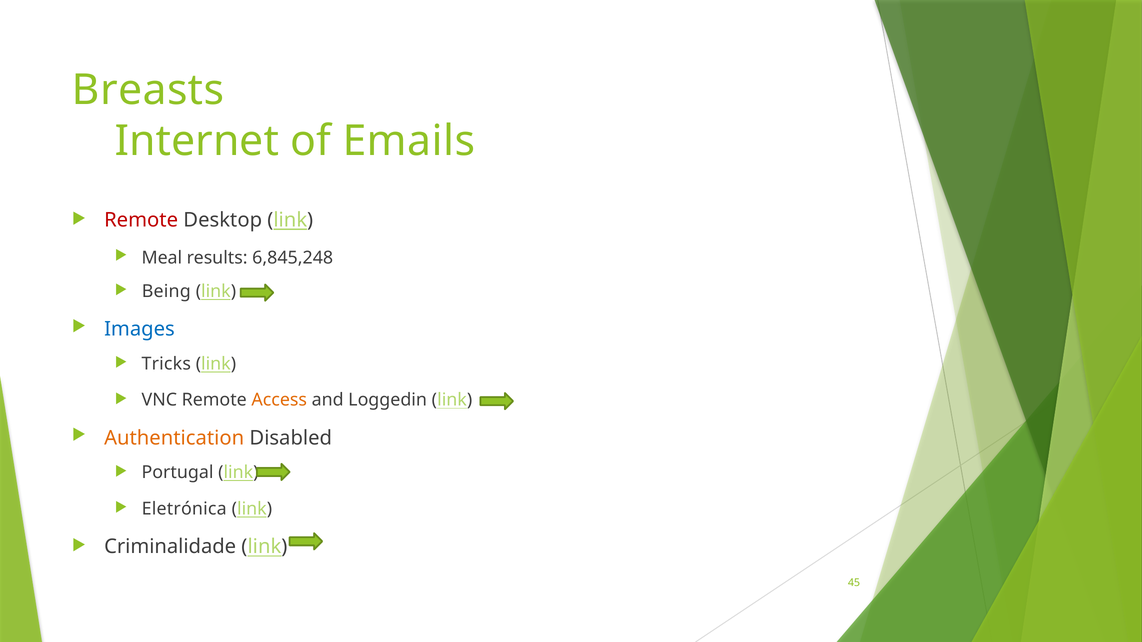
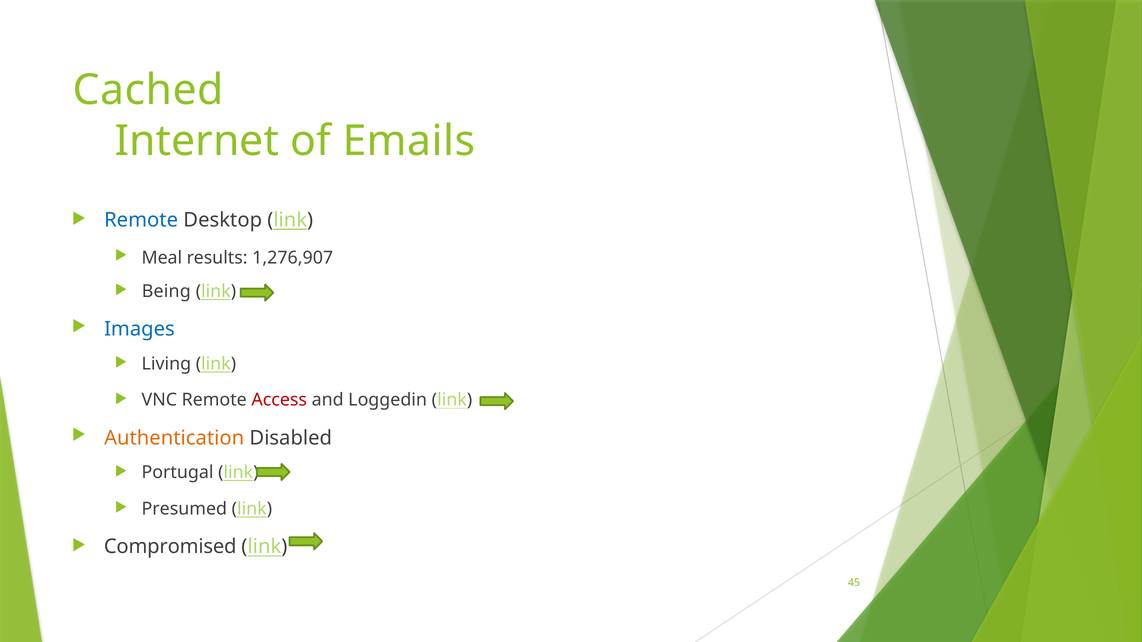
Breasts: Breasts -> Cached (148, 90)
Remote colour: red -> blue (141, 220)
6,845,248: 6,845,248 -> 1,276,907 (293, 258)
Tricks: Tricks -> Living (166, 364)
Access colour: orange -> red (279, 400)
Eletrónica: Eletrónica -> Presumed (184, 509)
Criminalidade: Criminalidade -> Compromised (170, 547)
